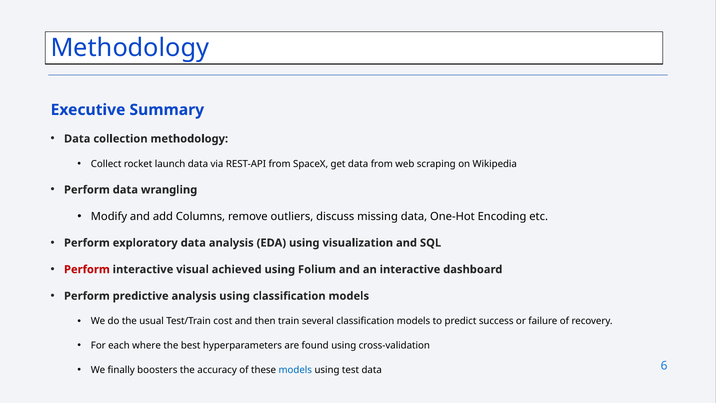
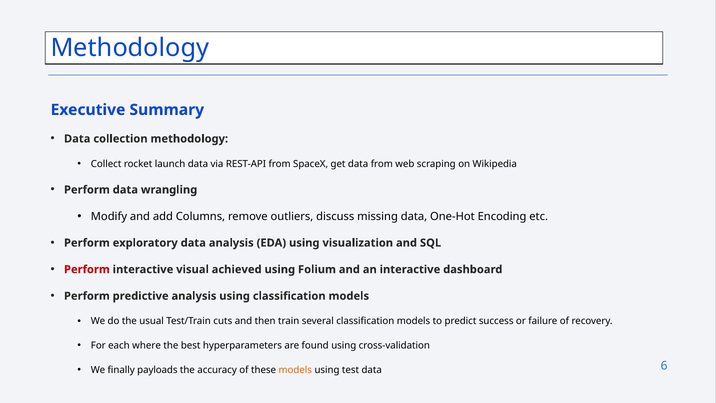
cost: cost -> cuts (223, 321)
boosters: boosters -> payloads (157, 370)
models colour: blue -> orange (295, 370)
